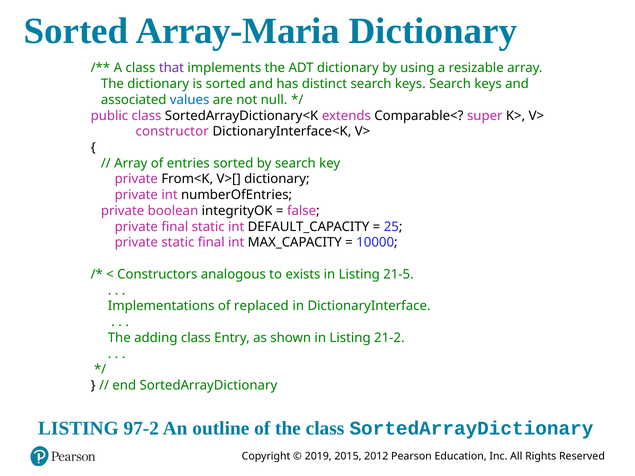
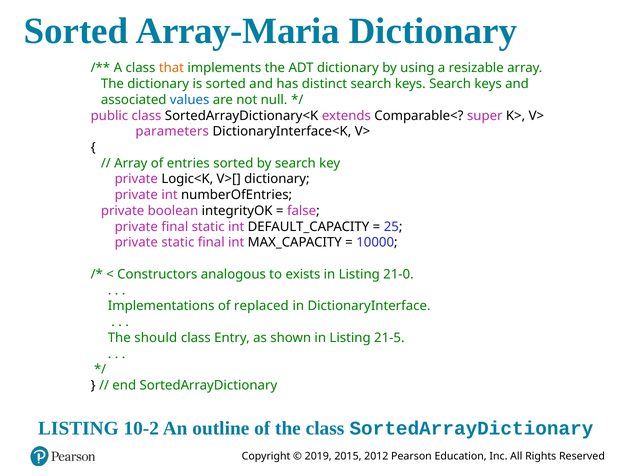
that colour: purple -> orange (171, 68)
constructor: constructor -> parameters (172, 132)
From<K: From<K -> Logic<K (187, 179)
21-5: 21-5 -> 21-0 (398, 274)
adding: adding -> should (156, 338)
21-2: 21-2 -> 21-5 (389, 338)
97-2: 97-2 -> 10-2 (141, 429)
